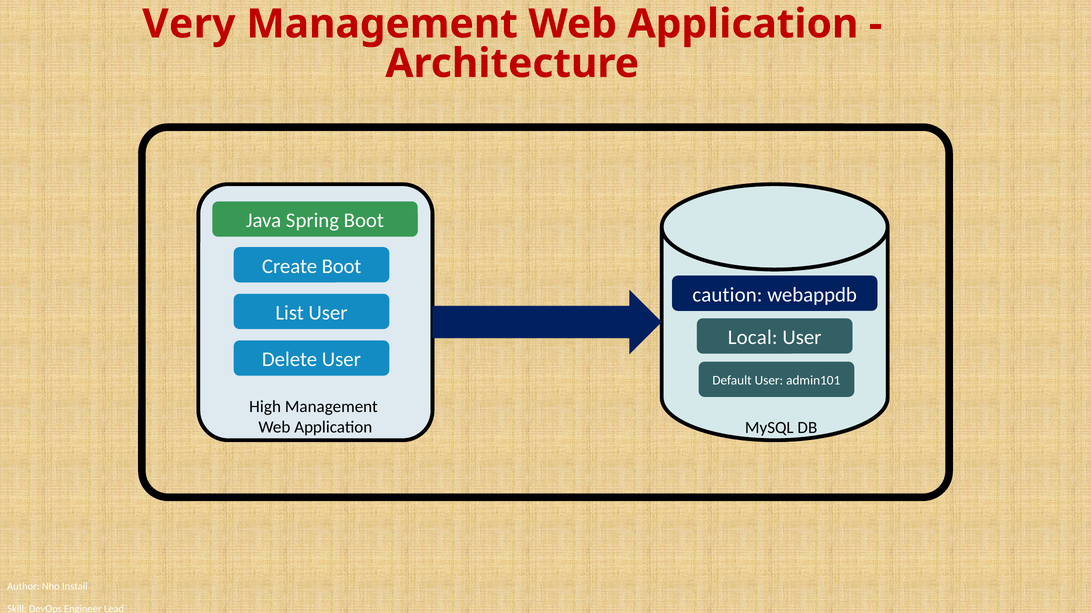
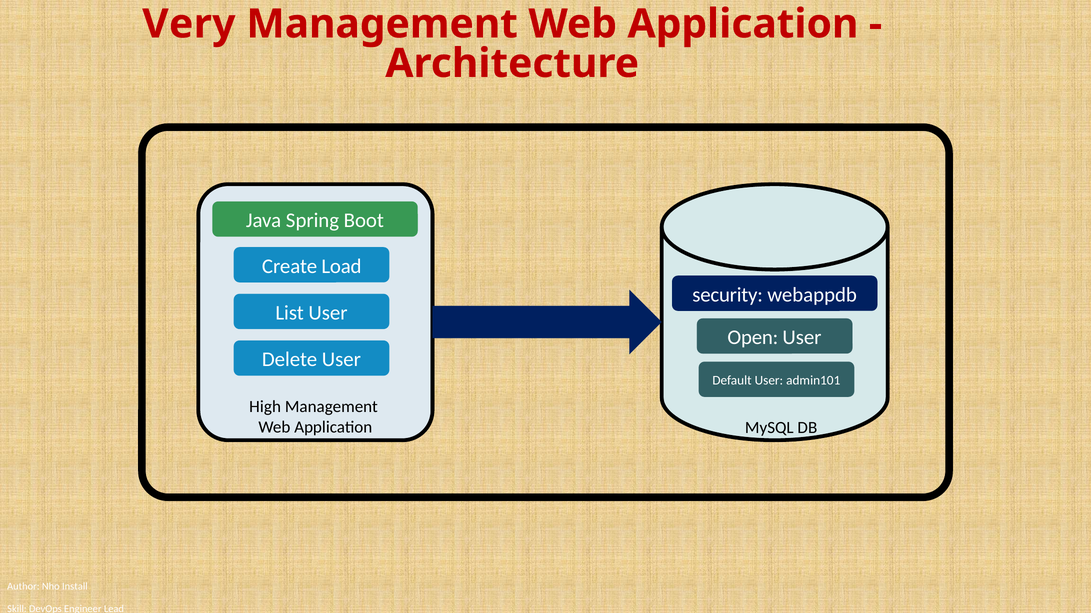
Create Boot: Boot -> Load (341, 266)
caution: caution -> security (728, 295)
Local: Local -> Open (753, 338)
